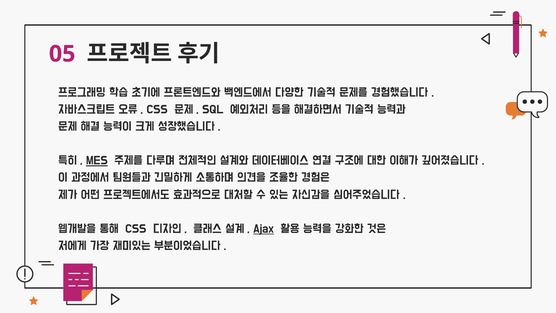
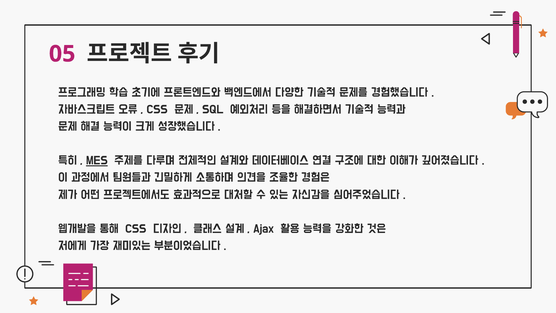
Ajax underline: present -> none (264, 229)
